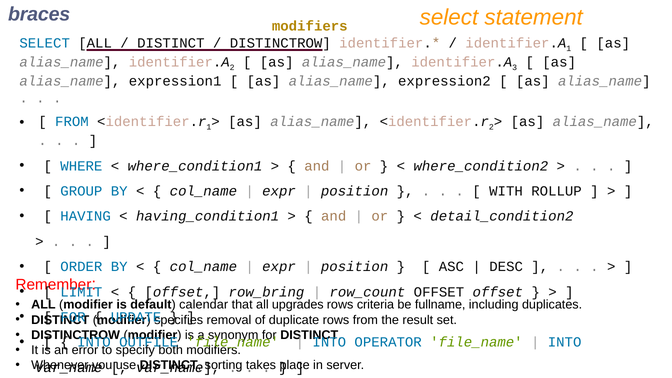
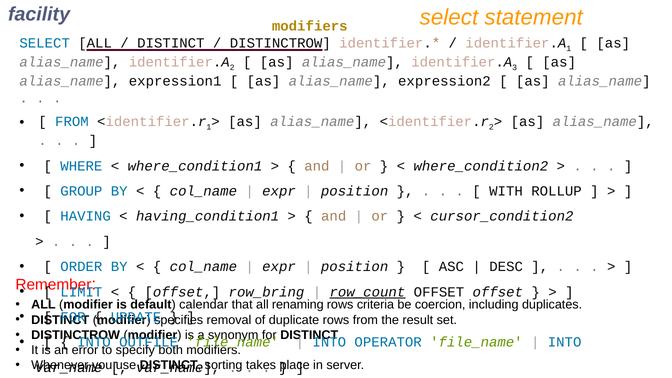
braces: braces -> facility (39, 14)
detail_condition2: detail_condition2 -> cursor_condition2 (502, 216)
row_count underline: none -> present (367, 292)
upgrades: upgrades -> renaming (298, 305)
fullname: fullname -> coercion (440, 305)
